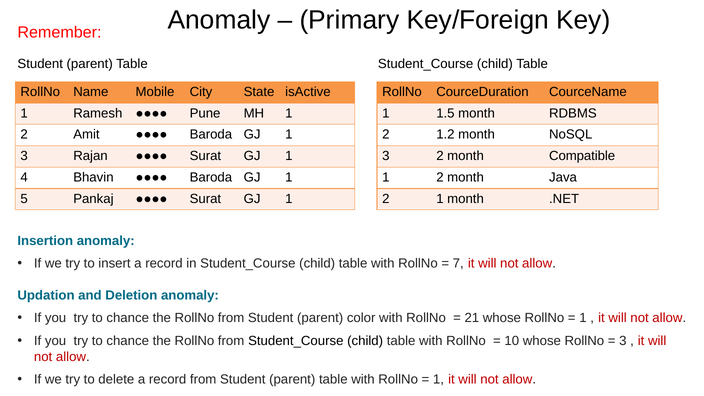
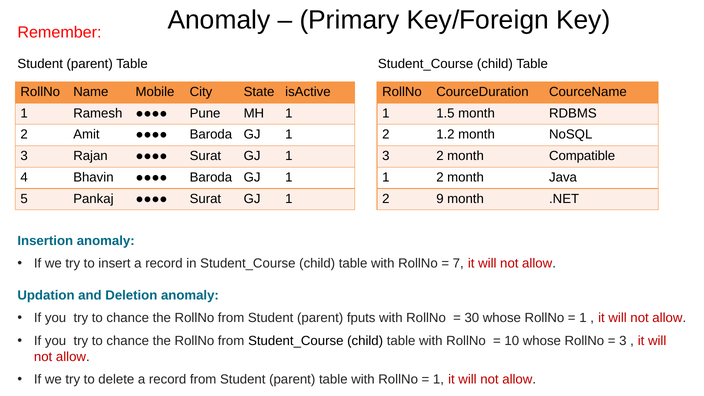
2 1: 1 -> 9 (440, 199)
color: color -> fputs (361, 318)
21: 21 -> 30 (472, 318)
